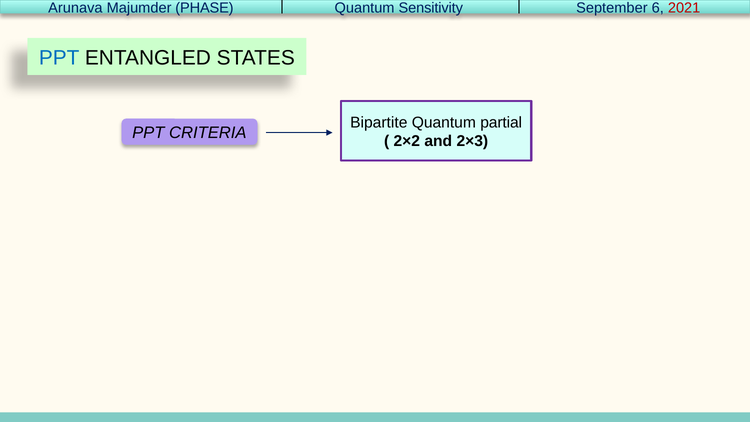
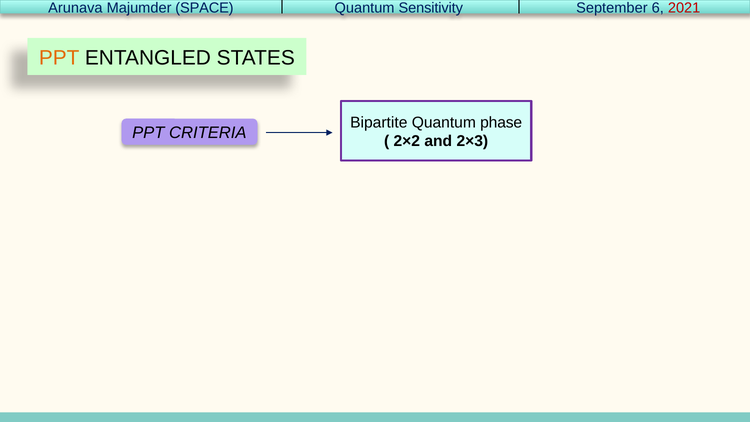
PHASE: PHASE -> SPACE (204, 8)
PPT colour: blue -> orange (59, 58)
partial: partial -> phase (501, 122)
